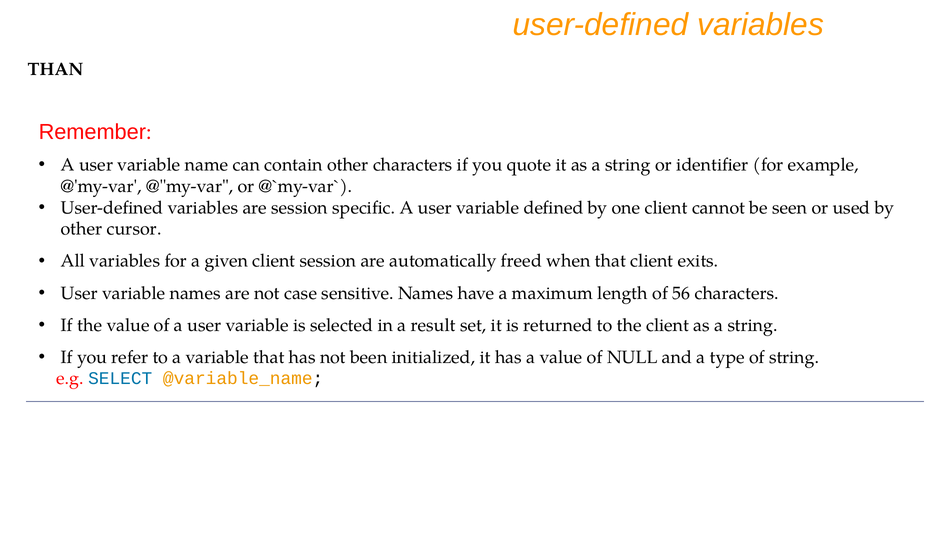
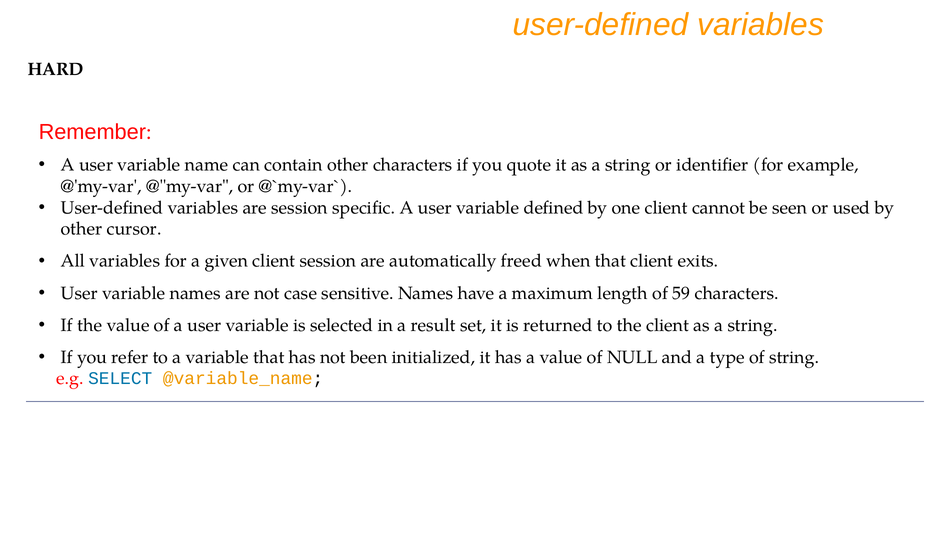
THAN: THAN -> HARD (56, 69)
56: 56 -> 59 (681, 293)
